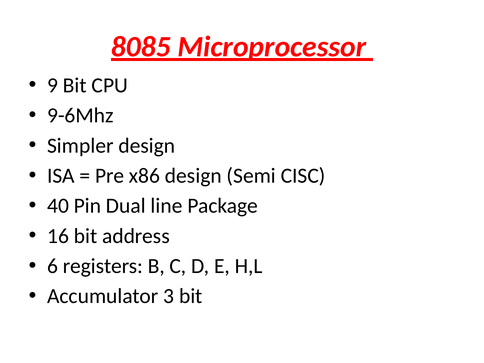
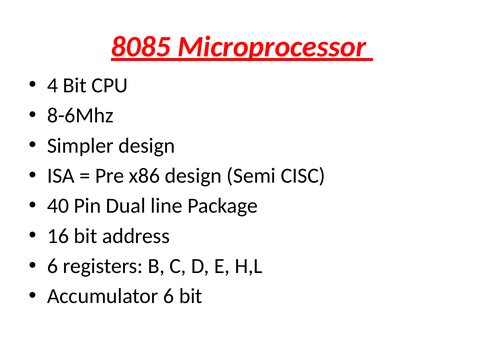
9: 9 -> 4 (53, 85)
9-6Mhz: 9-6Mhz -> 8-6Mhz (80, 115)
Accumulator 3: 3 -> 6 (169, 296)
